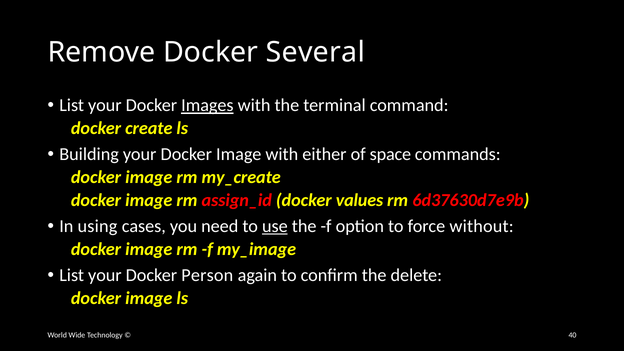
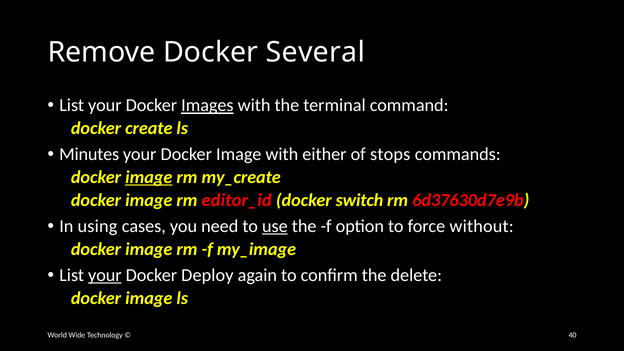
Building: Building -> Minutes (89, 154)
space: space -> stops (390, 154)
image underline: none -> present (149, 177)
assign_id: assign_id -> editor_id (237, 200)
values: values -> switch (360, 200)
your underline: none -> present (105, 275)
Person: Person -> Deploy (207, 275)
